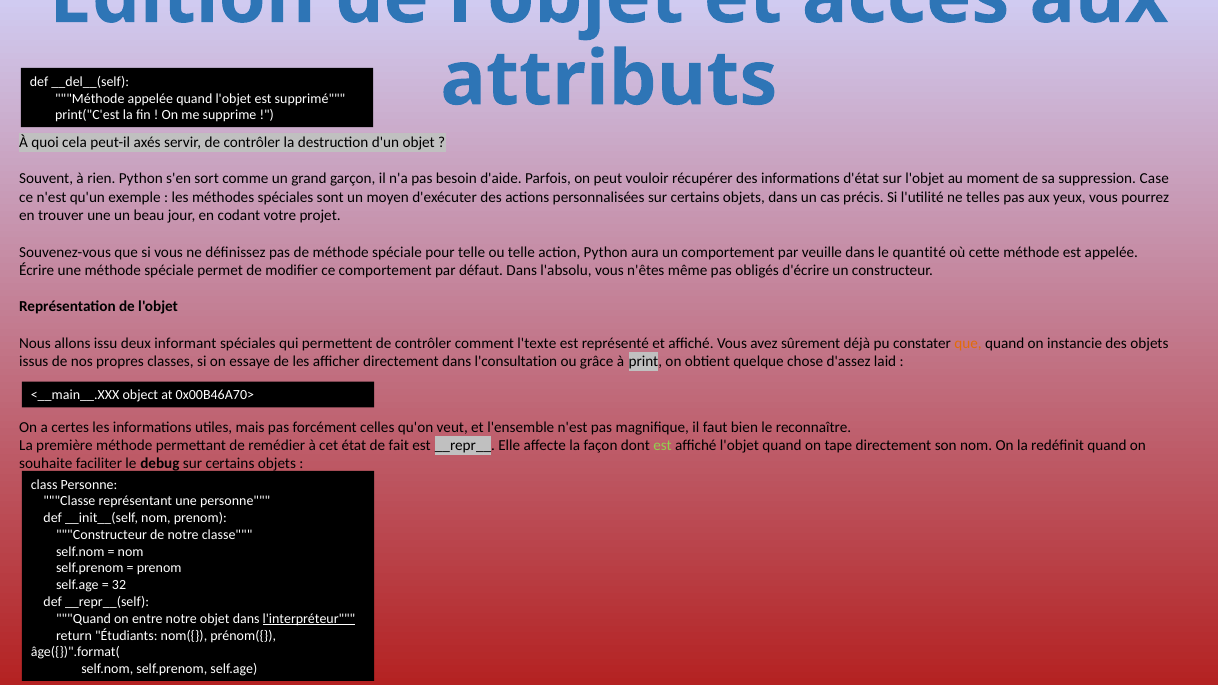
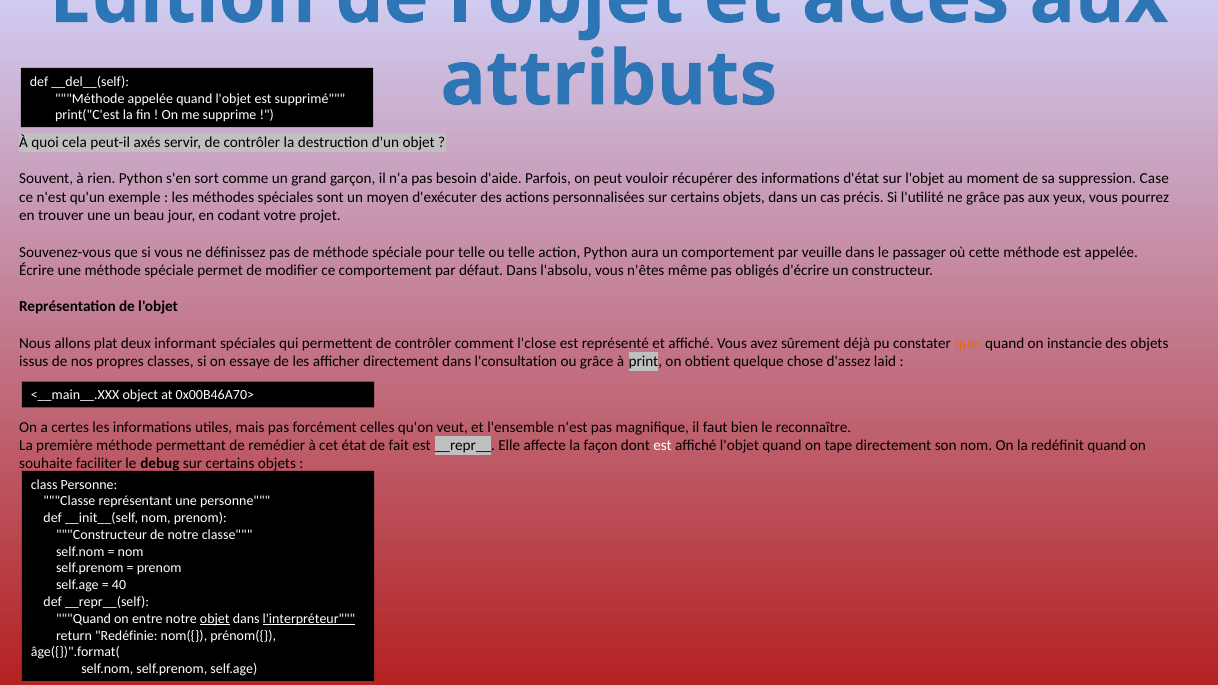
ne telles: telles -> grâce (983, 197)
quantité: quantité -> passager (919, 252)
issu: issu -> plat (106, 343)
l'texte: l'texte -> l'close (537, 343)
est colour: light green -> white (663, 445)
32: 32 -> 40 (119, 585)
objet underline: none -> present (215, 619)
Étudiants: Étudiants -> Redéfinie (126, 636)
